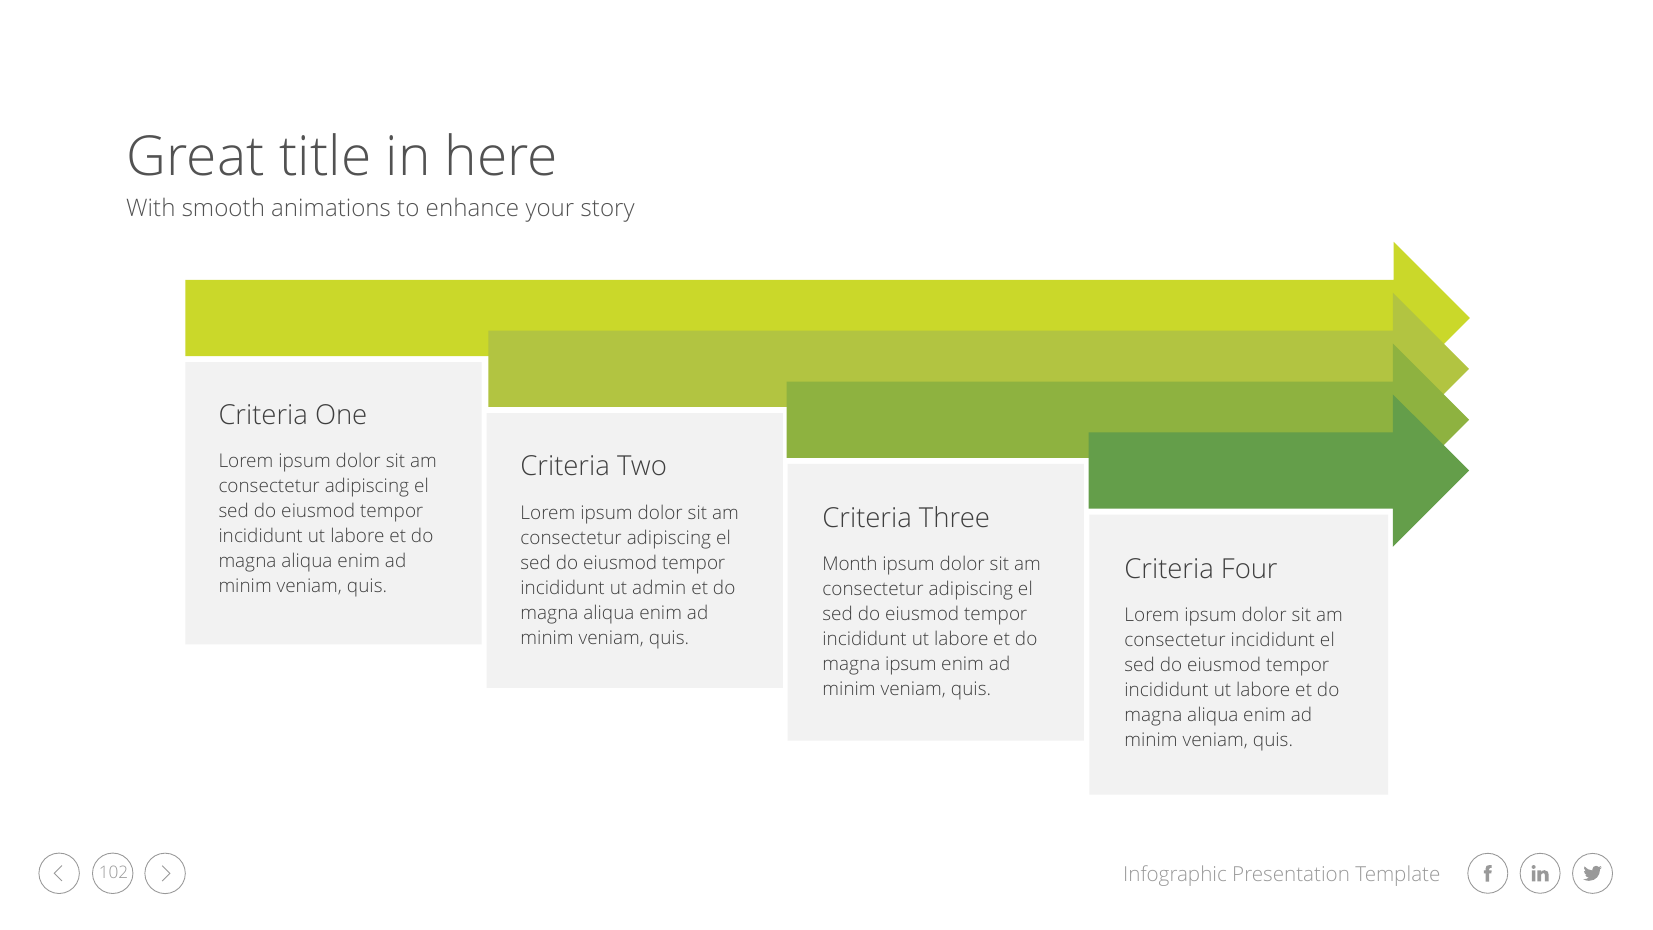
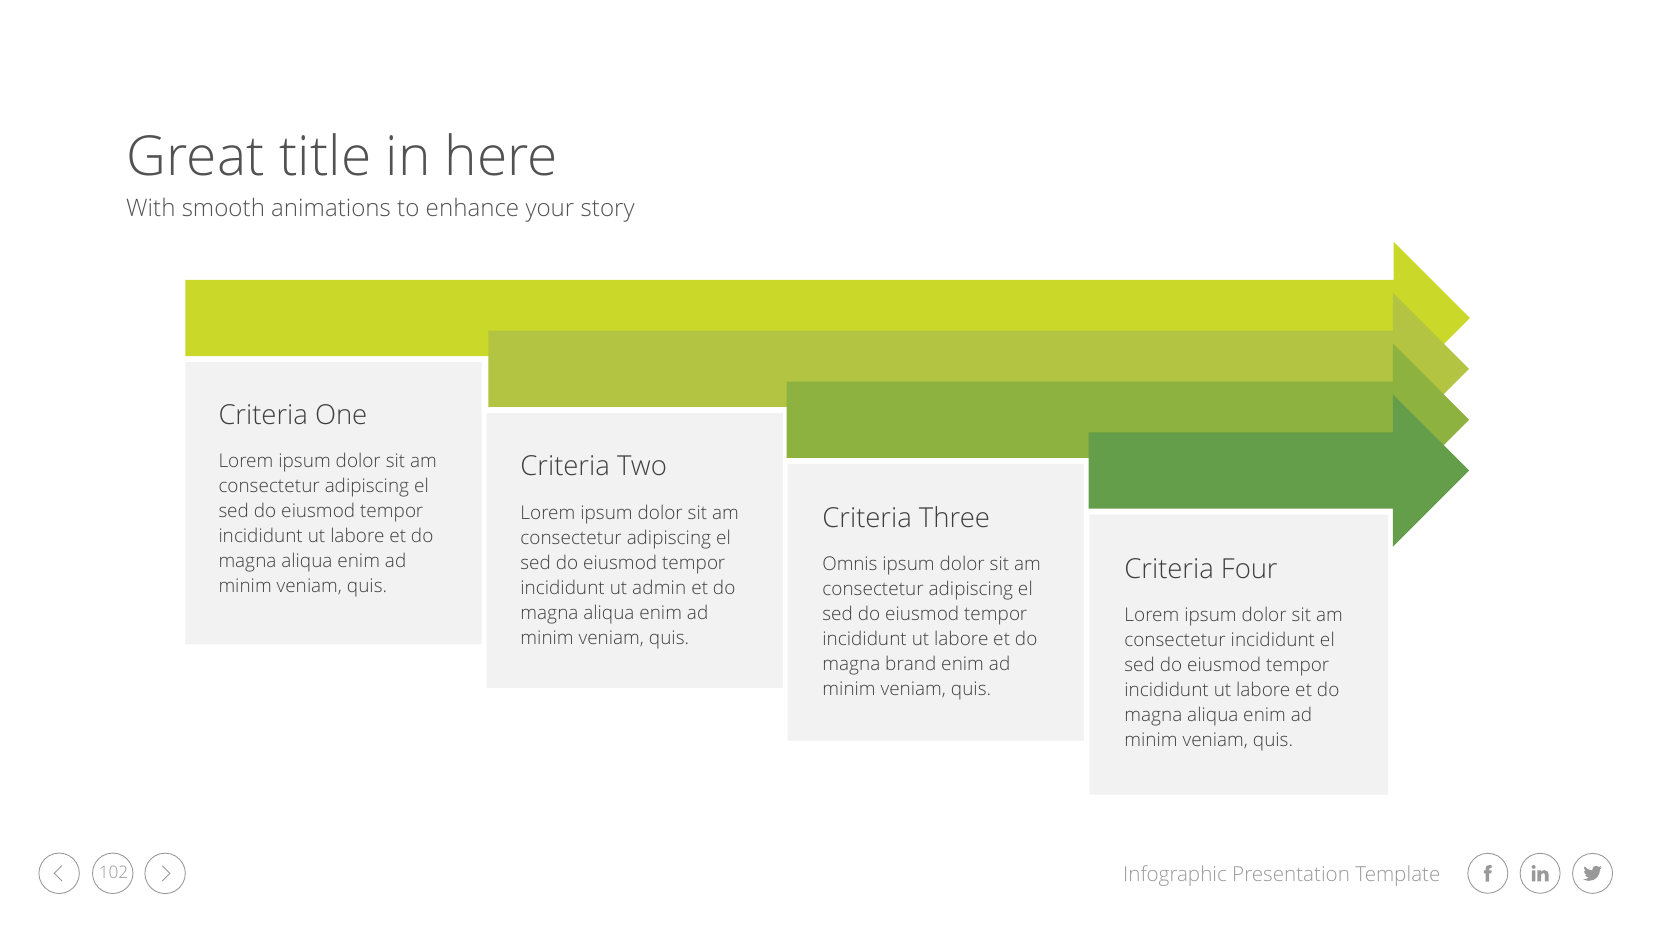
Month: Month -> Omnis (850, 564)
magna ipsum: ipsum -> brand (911, 664)
